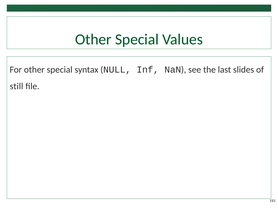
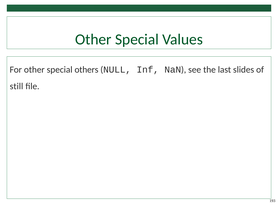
syntax: syntax -> others (86, 70)
